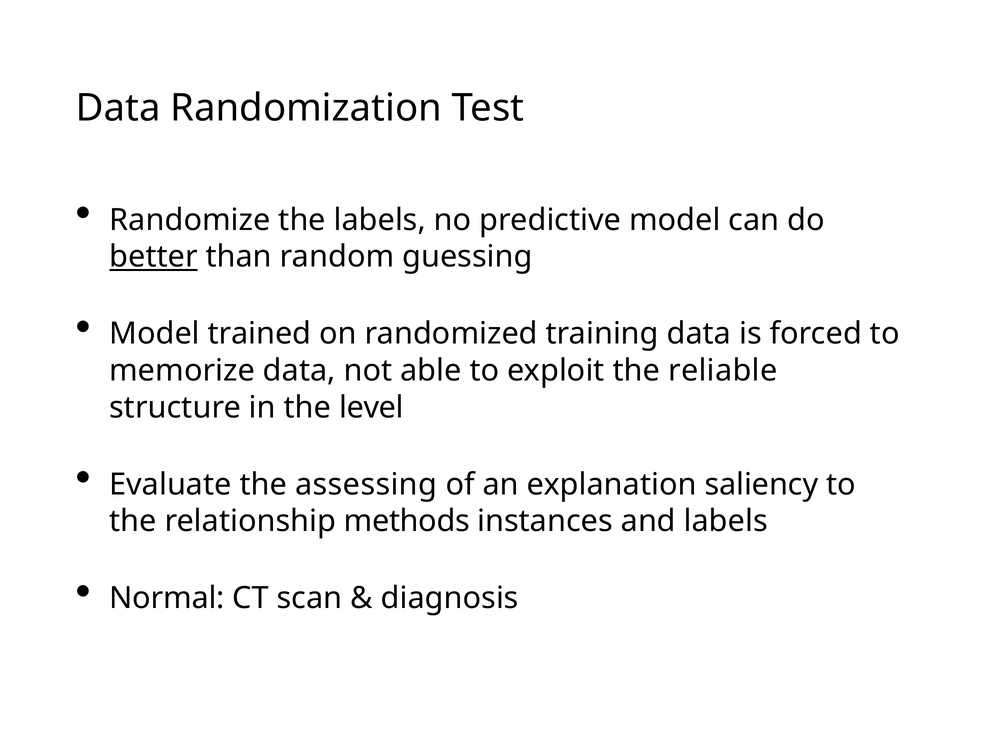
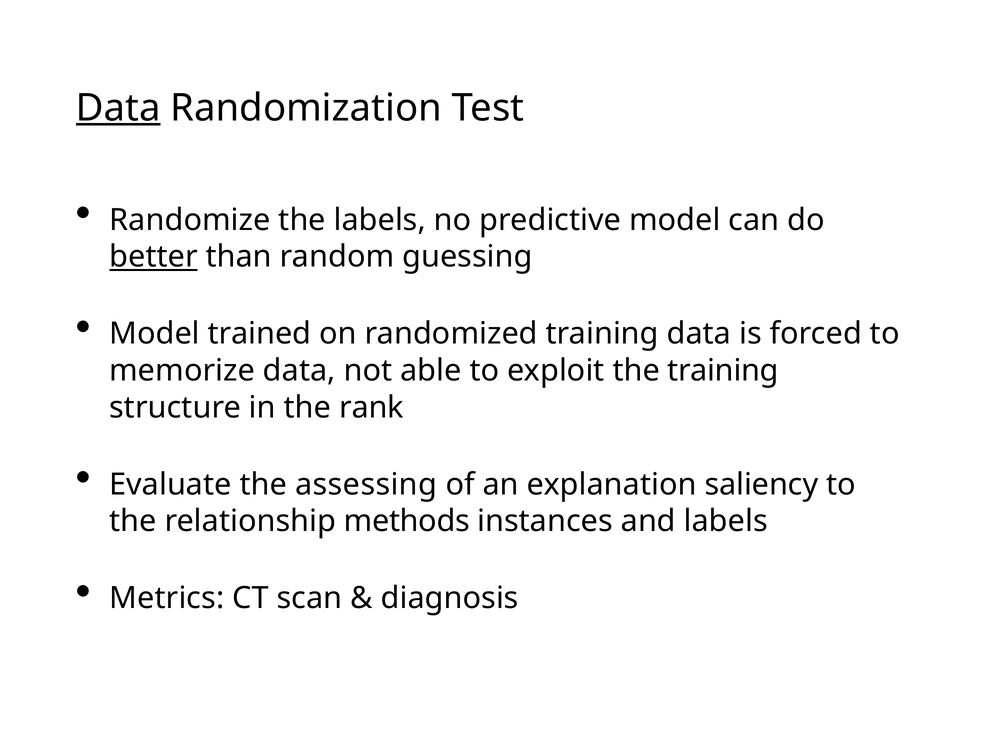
Data underline: none -> present (118, 108)
the reliable: reliable -> training (723, 371)
level: level -> rank (371, 408)
Normal: Normal -> Metrics (167, 599)
